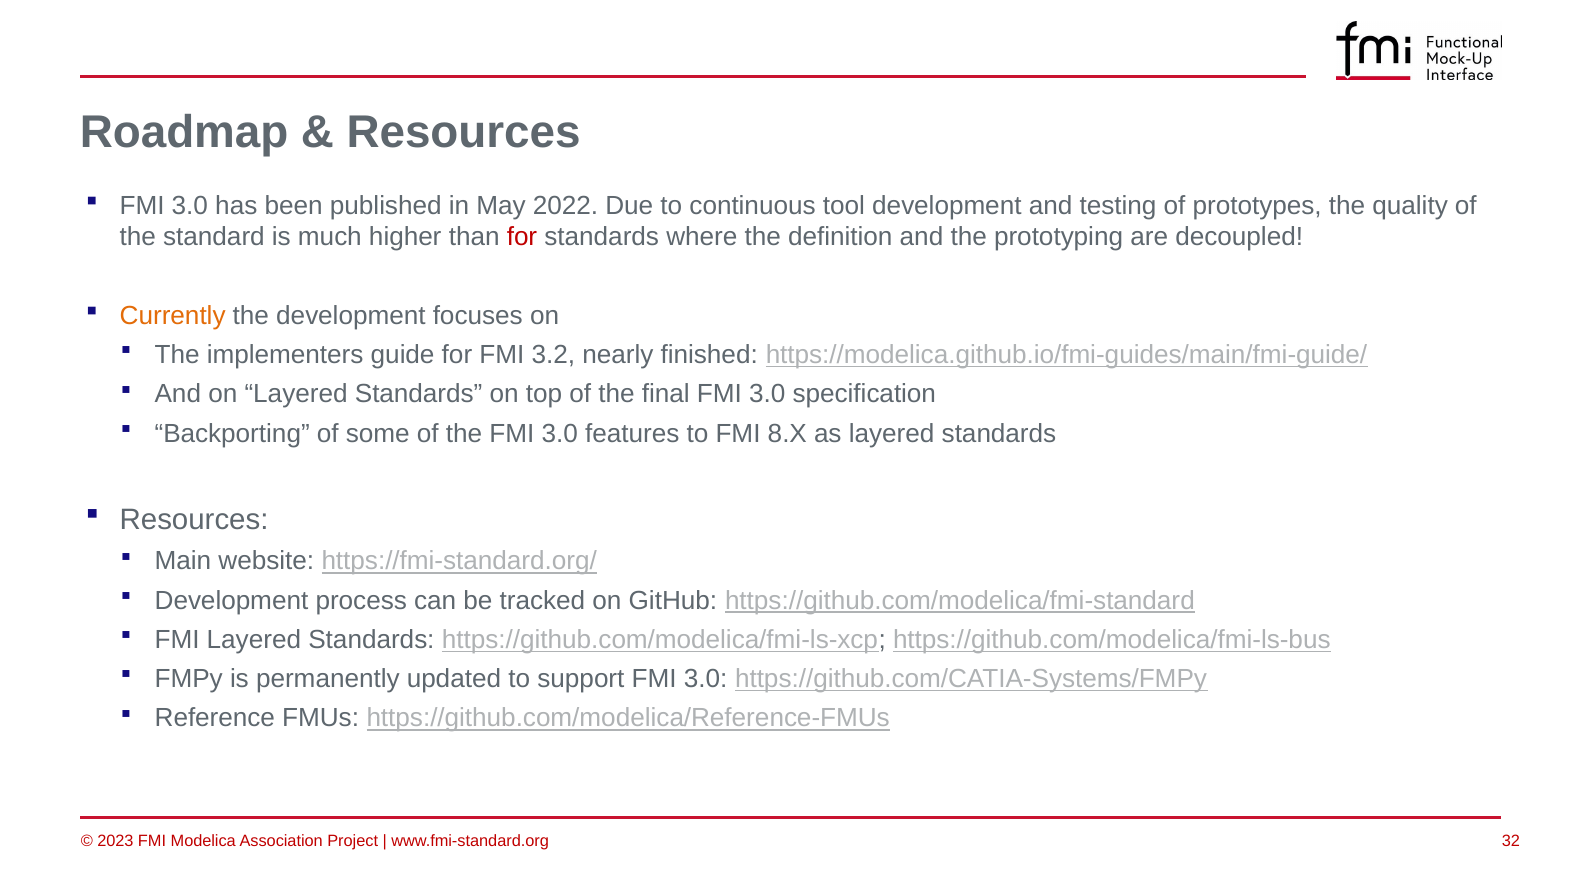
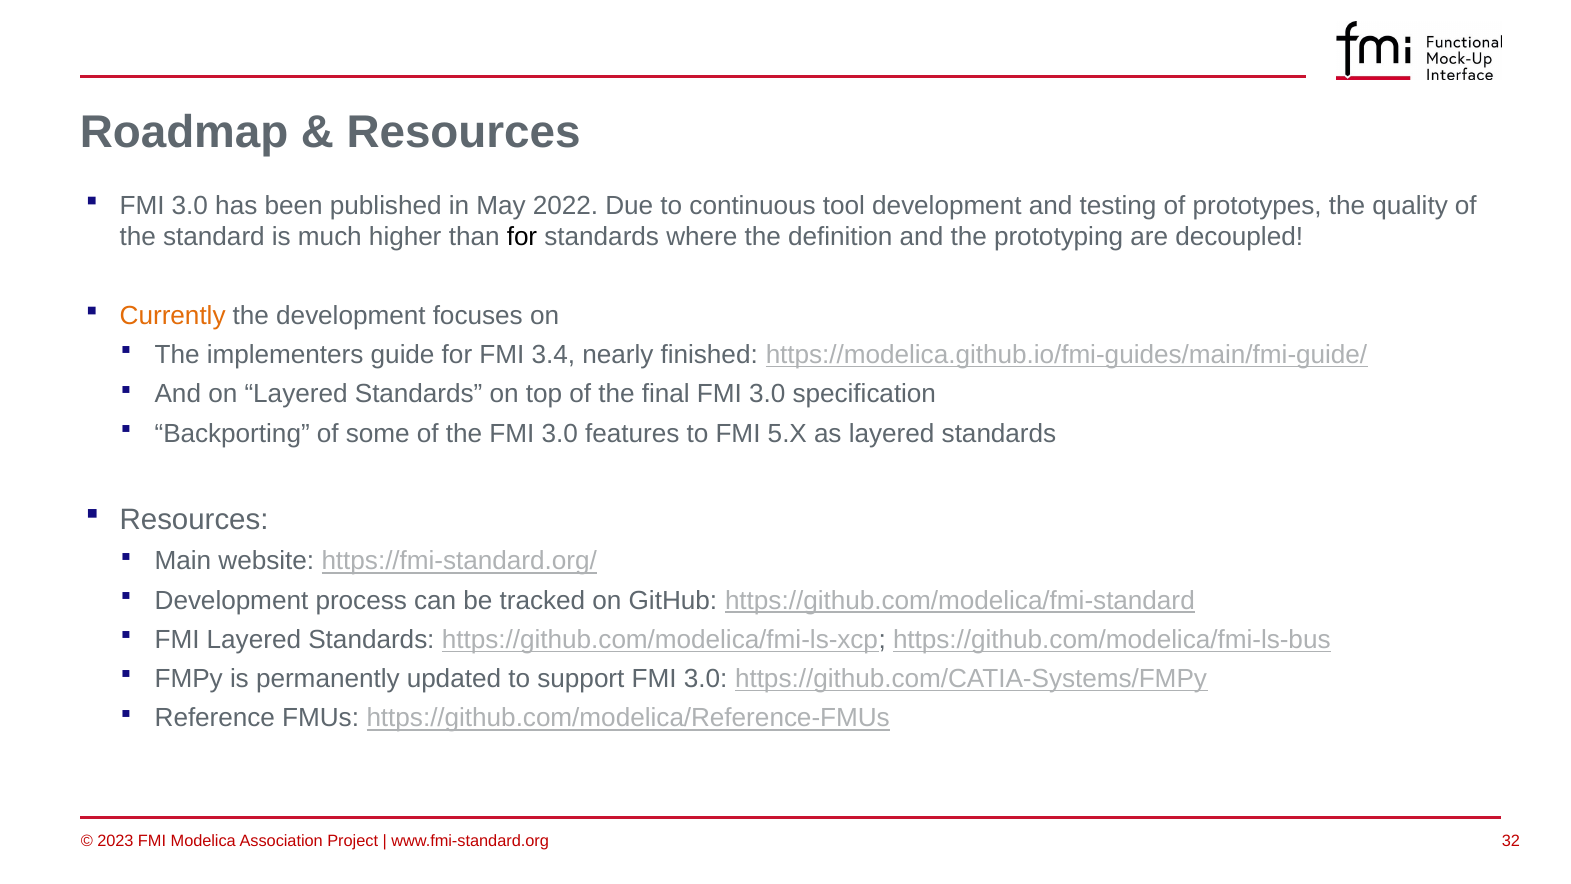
for colour: red -> black (522, 237)
3.2: 3.2 -> 3.4 (553, 355)
8.X: 8.X -> 5.X (787, 433)
